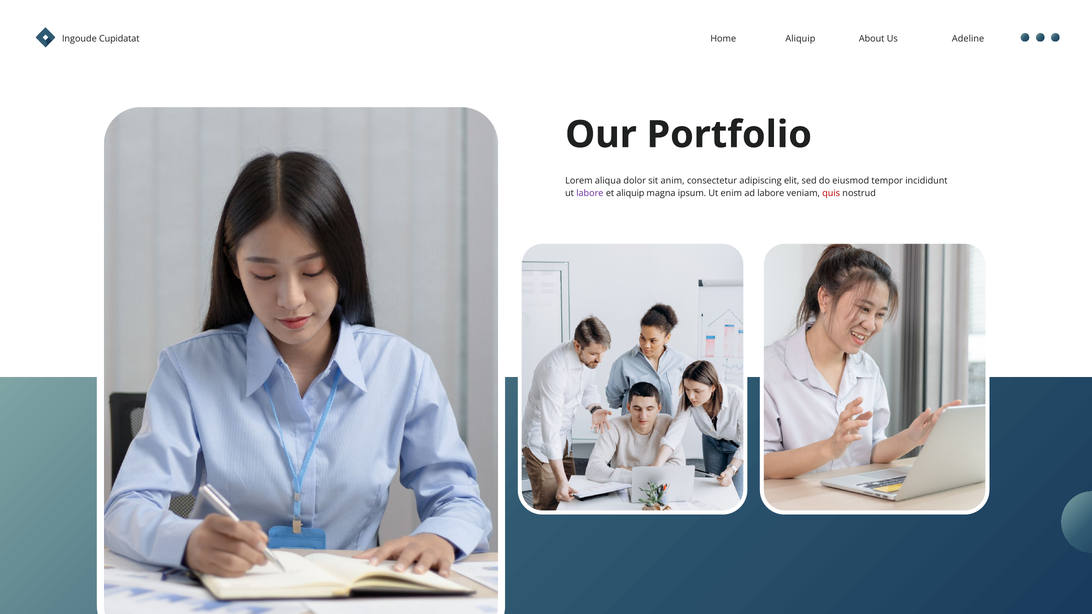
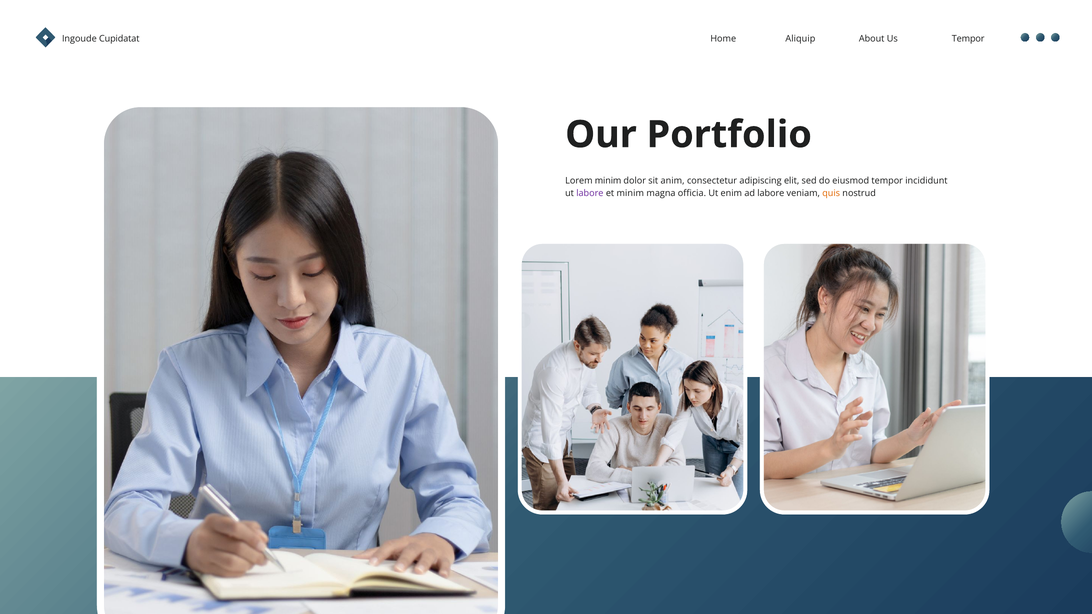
Adeline: Adeline -> Tempor (968, 39)
Lorem aliqua: aliqua -> minim (608, 181)
et aliquip: aliquip -> minim (630, 194)
ipsum: ipsum -> officia (692, 194)
quis colour: red -> orange (831, 194)
